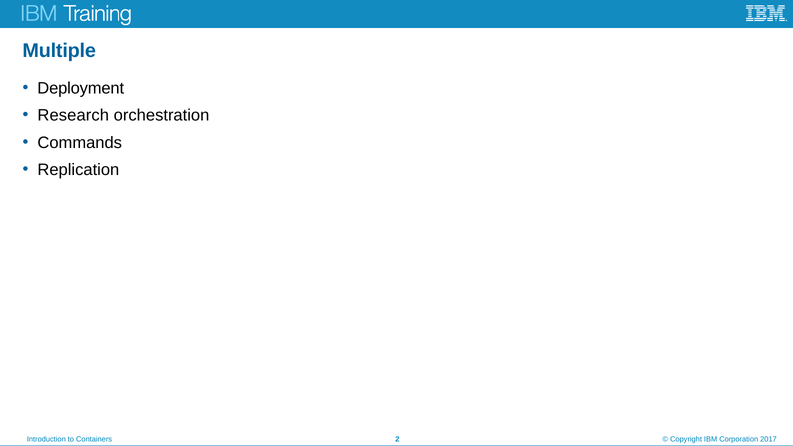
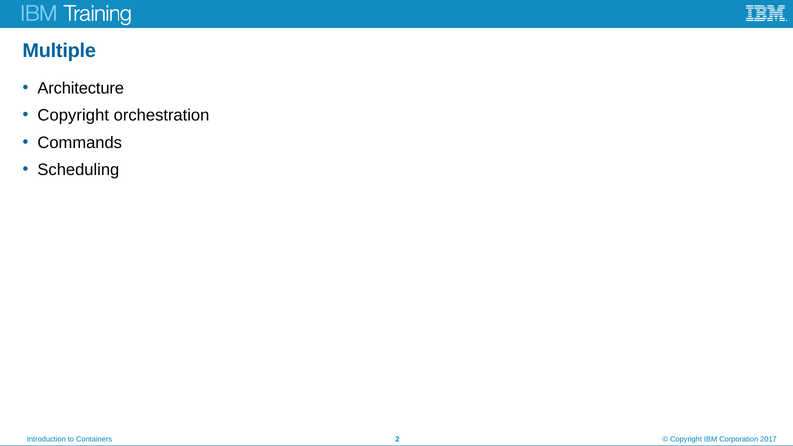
Deployment: Deployment -> Architecture (81, 88)
Research: Research -> Copyright (73, 115)
Replication: Replication -> Scheduling (78, 170)
